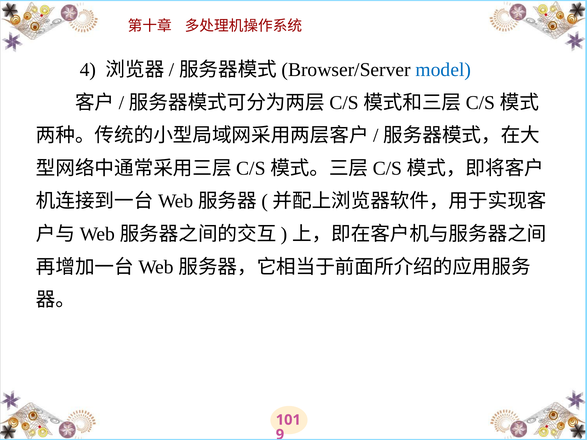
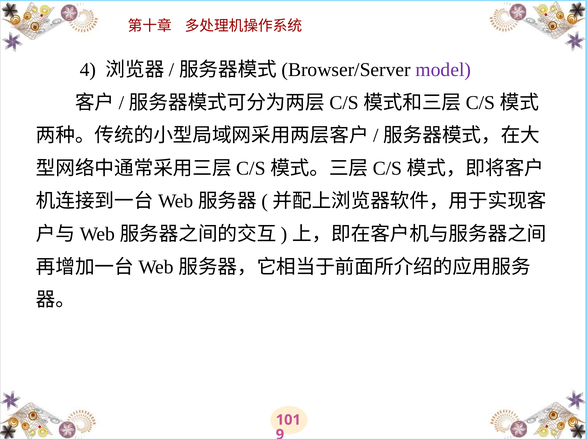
model colour: blue -> purple (443, 70)
